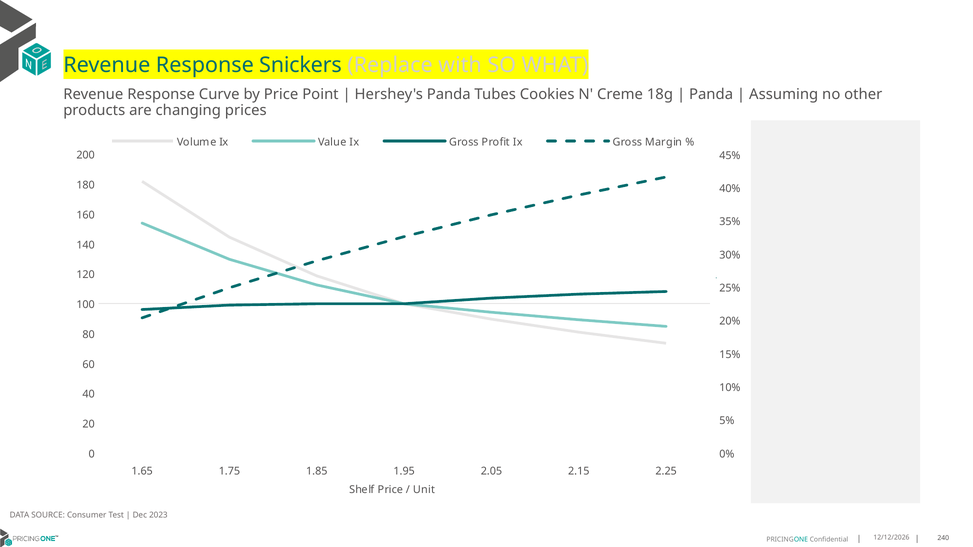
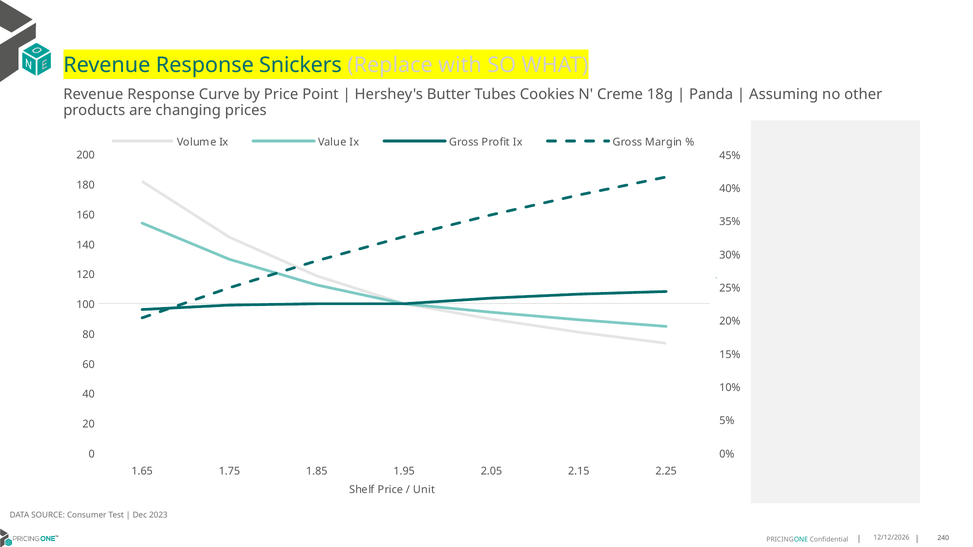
Hershey's Panda: Panda -> Butter (449, 94)
